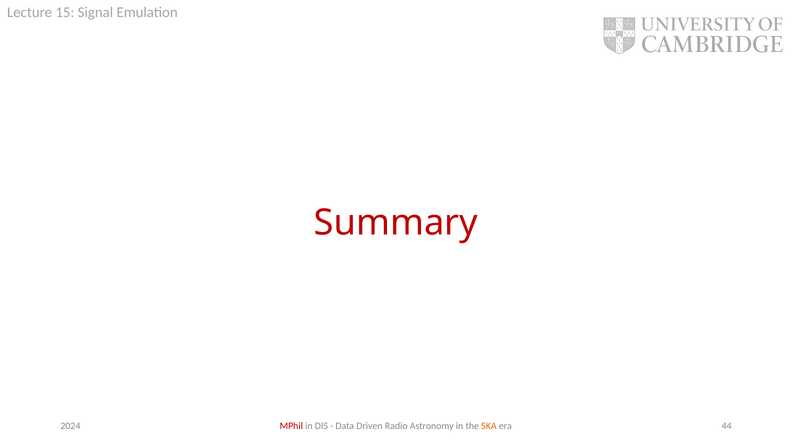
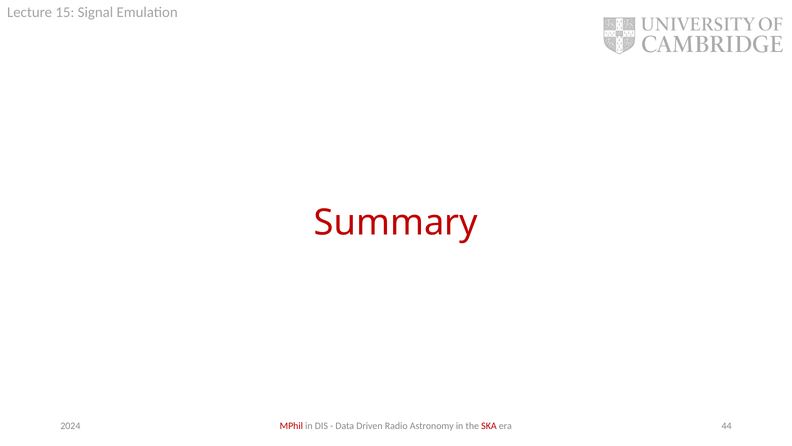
SKA colour: orange -> red (489, 425)
